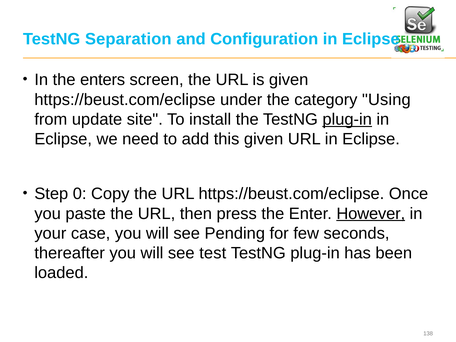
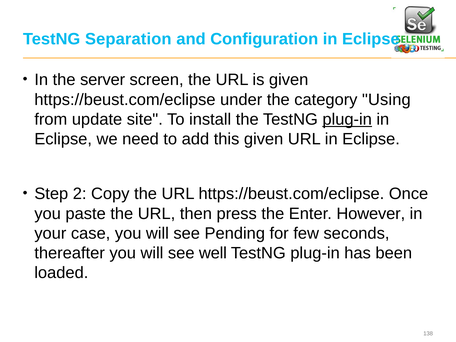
enters: enters -> server (103, 80)
0: 0 -> 2 (80, 194)
However underline: present -> none (371, 214)
test: test -> well (213, 253)
